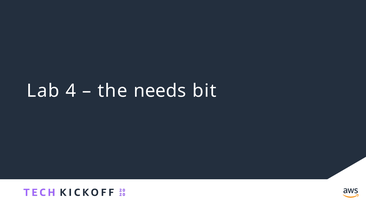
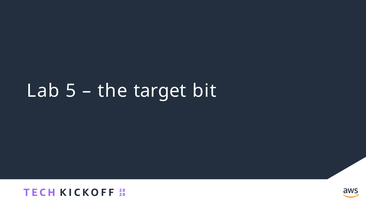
4: 4 -> 5 (71, 91)
needs: needs -> target (160, 91)
